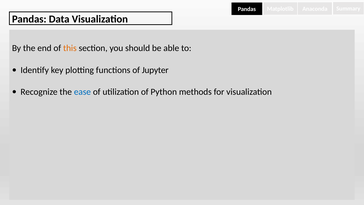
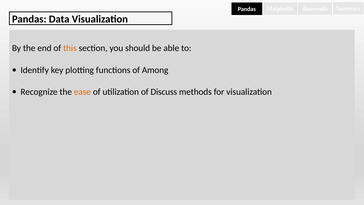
Jupyter: Jupyter -> Among (155, 70)
ease colour: blue -> orange (82, 92)
Python: Python -> Discuss (164, 92)
